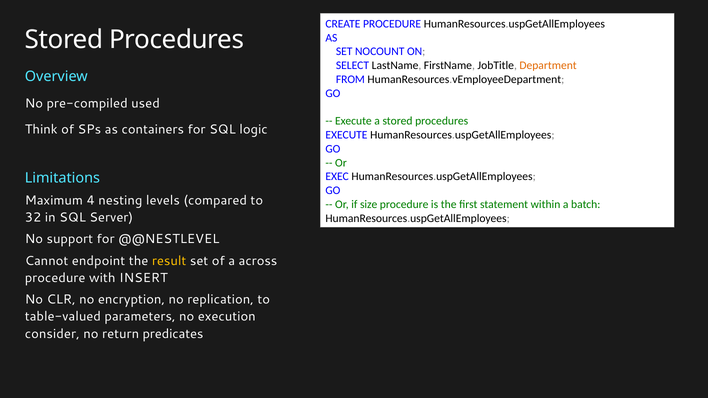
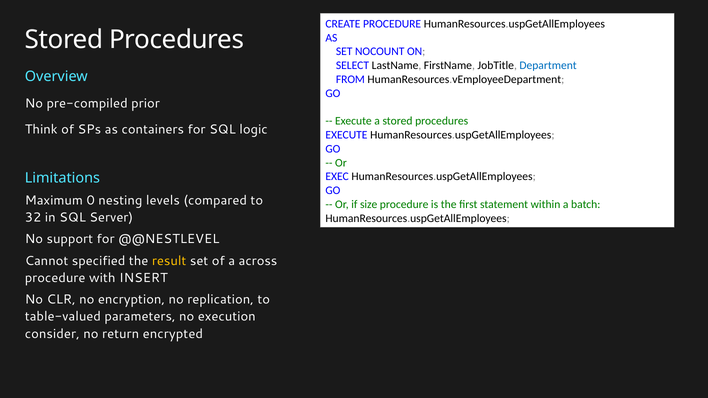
Department colour: orange -> blue (548, 66)
used: used -> prior (146, 103)
4: 4 -> 0 (91, 200)
endpoint: endpoint -> specified (99, 261)
predicates: predicates -> encrypted (173, 334)
